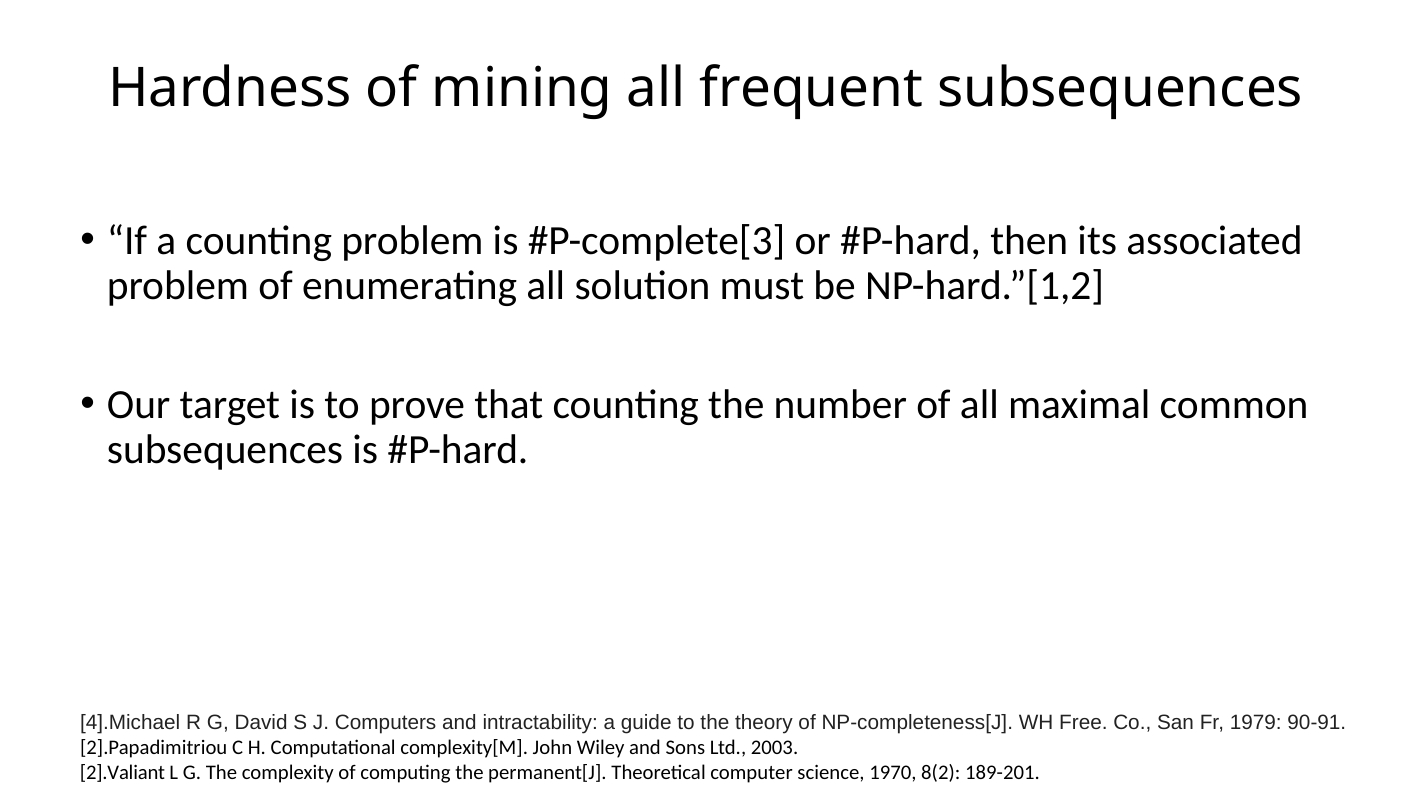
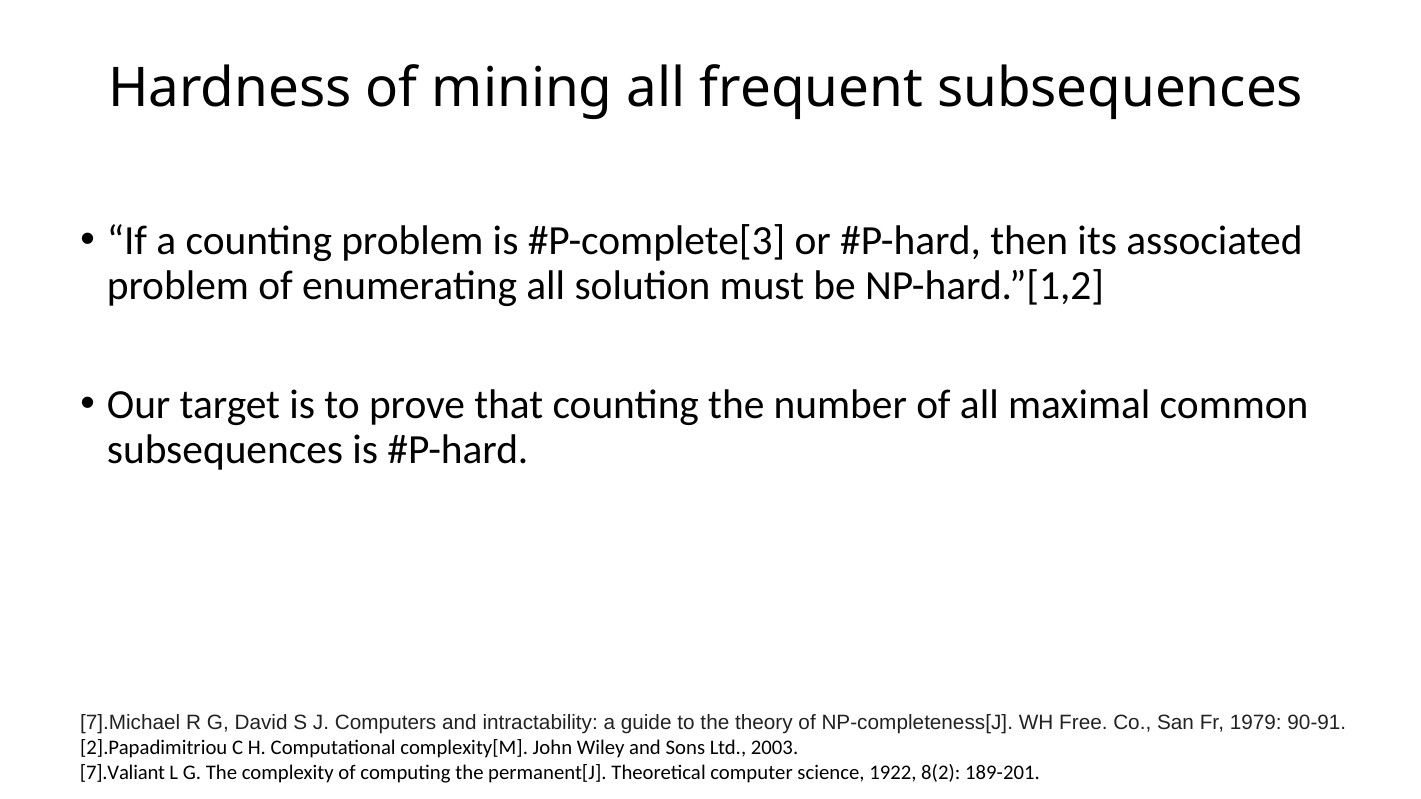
4].Michael: 4].Michael -> 7].Michael (130, 723)
2].Valiant: 2].Valiant -> 7].Valiant (123, 773)
1970: 1970 -> 1922 (893, 773)
